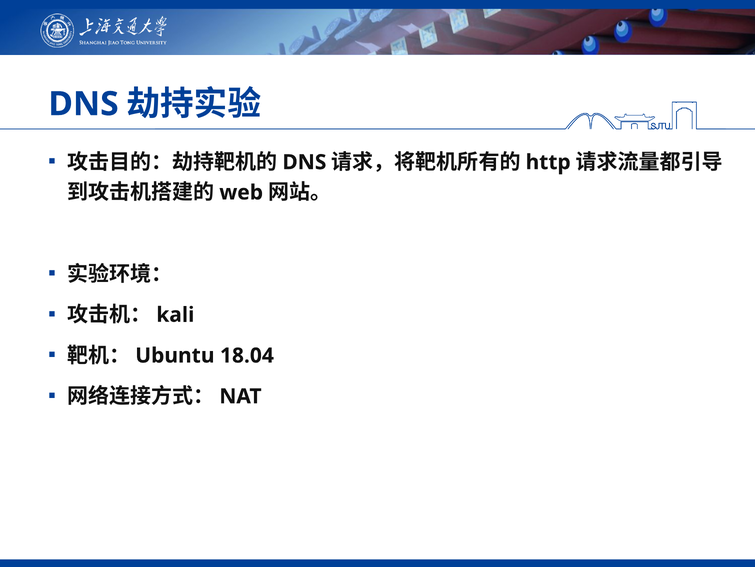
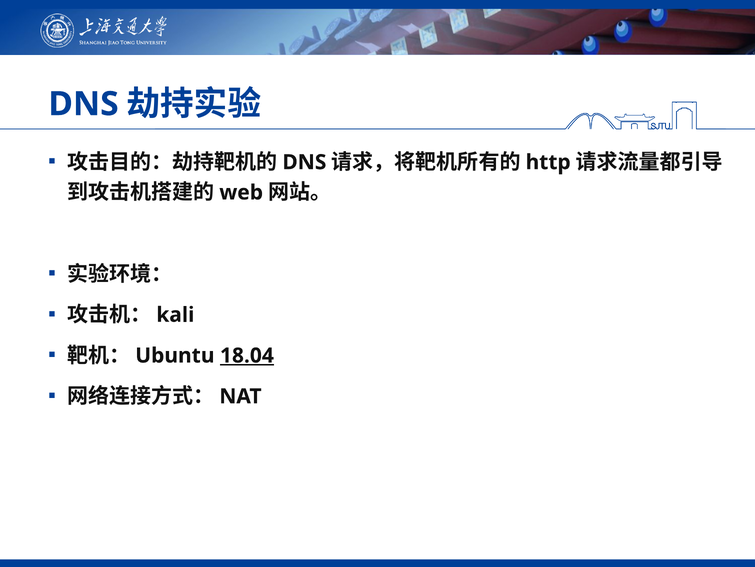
18.04 underline: none -> present (247, 355)
